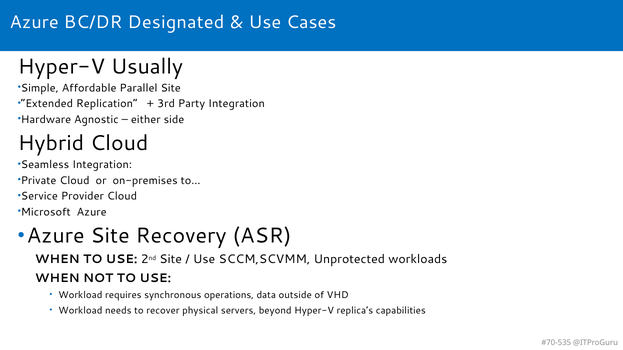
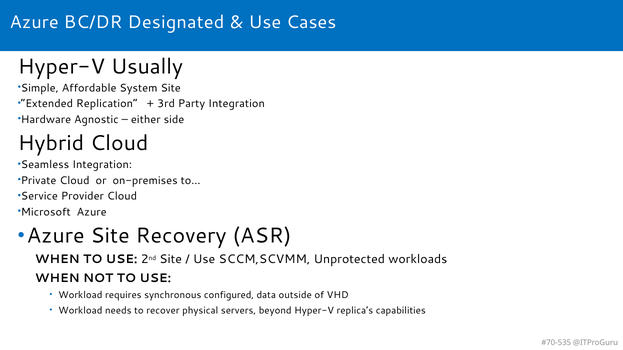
Parallel: Parallel -> System (138, 88)
operations: operations -> configured (229, 295)
